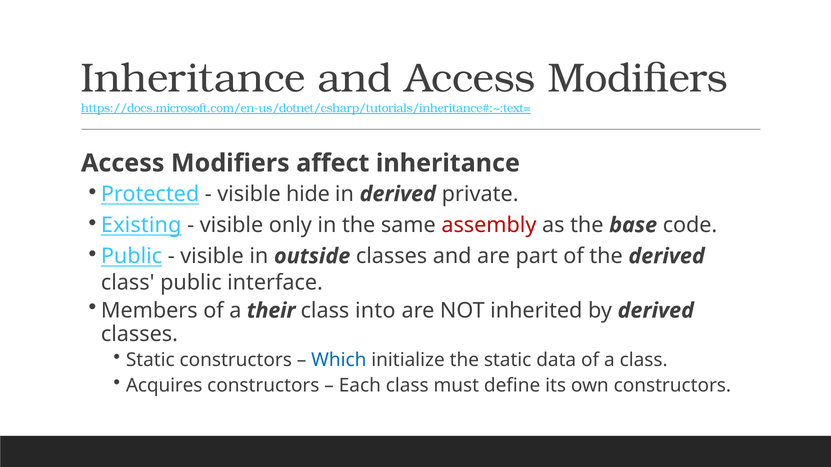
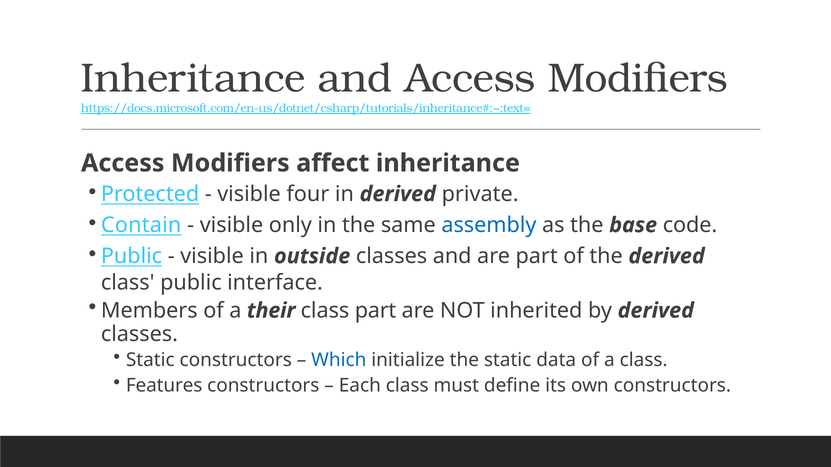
hide: hide -> four (308, 194)
Existing: Existing -> Contain (141, 225)
assembly colour: red -> blue (489, 225)
class into: into -> part (376, 311)
Acquires: Acquires -> Features (164, 386)
